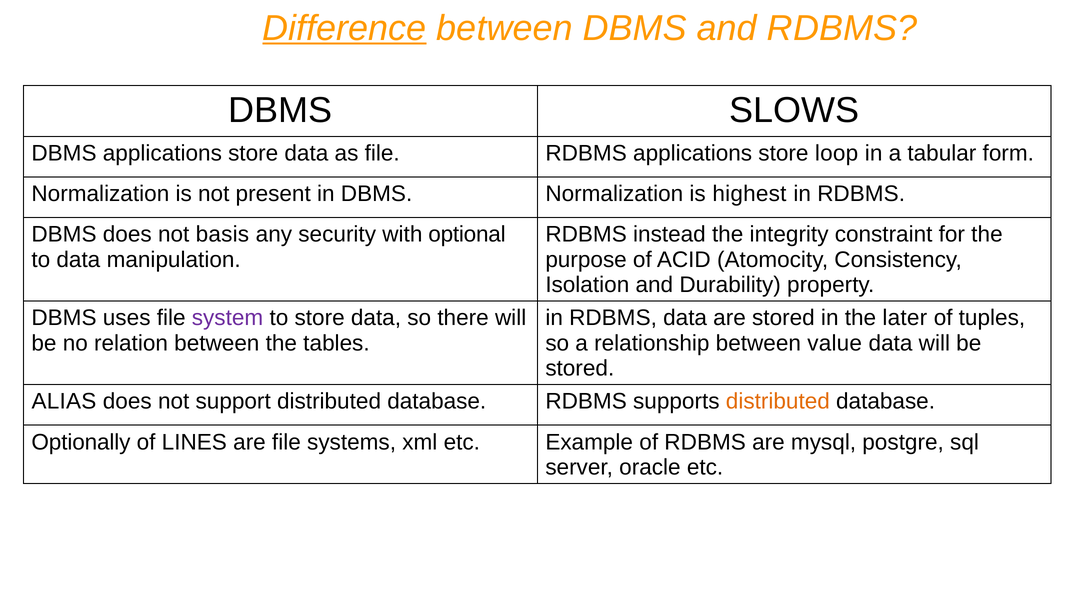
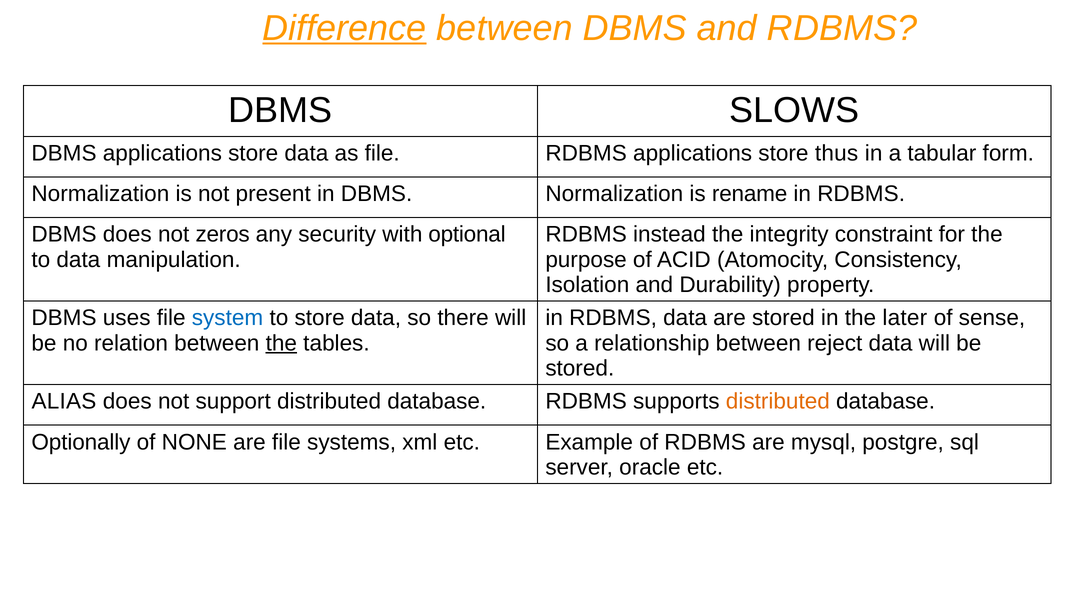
loop: loop -> thus (837, 153)
highest: highest -> rename (750, 194)
basis: basis -> zeros (223, 235)
system colour: purple -> blue (227, 318)
tuples: tuples -> sense (992, 318)
the underline: none -> present (281, 343)
value: value -> reject (835, 343)
LINES: LINES -> NONE (194, 442)
